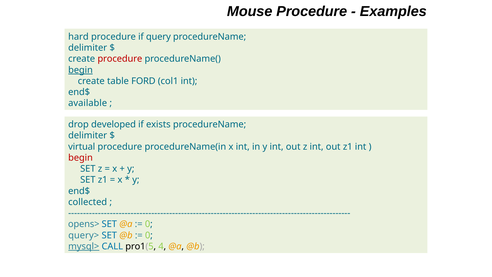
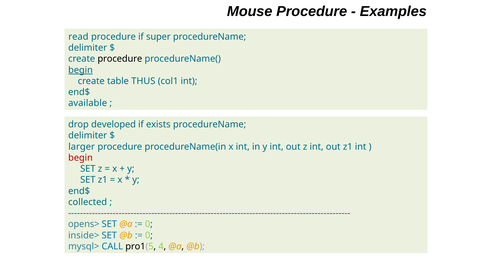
hard: hard -> read (78, 37)
query: query -> super (158, 37)
procedure colour: red -> black (120, 59)
FORD: FORD -> THUS (143, 81)
virtual: virtual -> larger (82, 147)
query>: query> -> inside> (84, 235)
mysql> underline: present -> none (84, 246)
